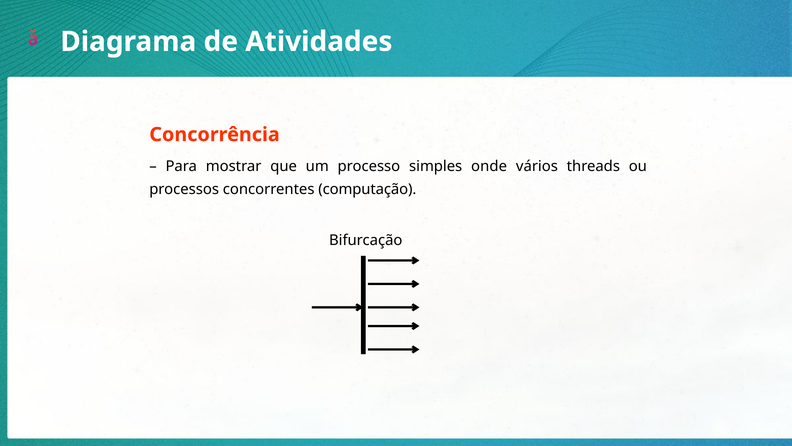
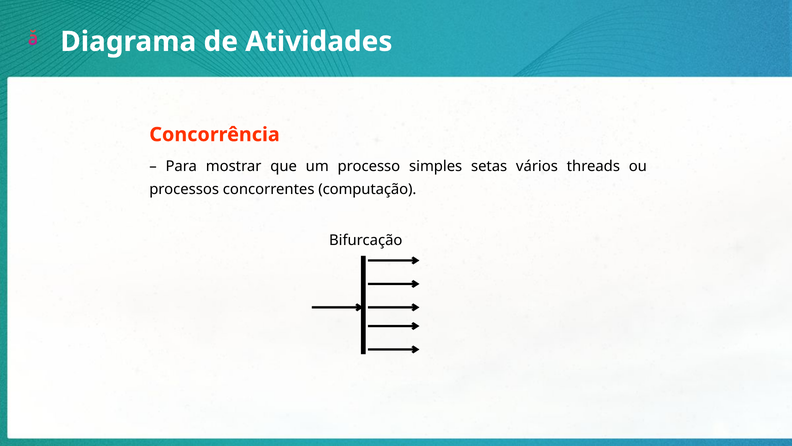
onde: onde -> setas (489, 166)
